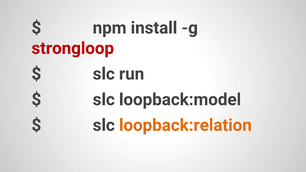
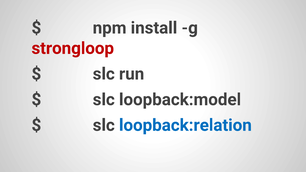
loopback:relation colour: orange -> blue (185, 125)
